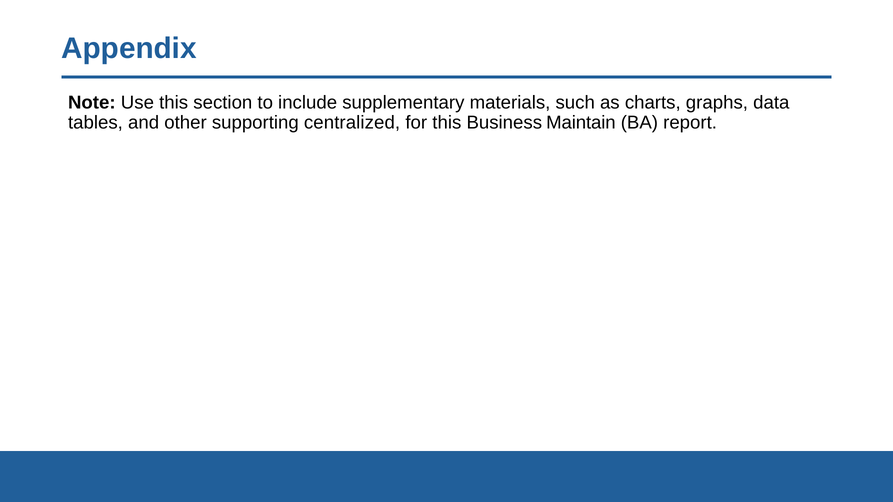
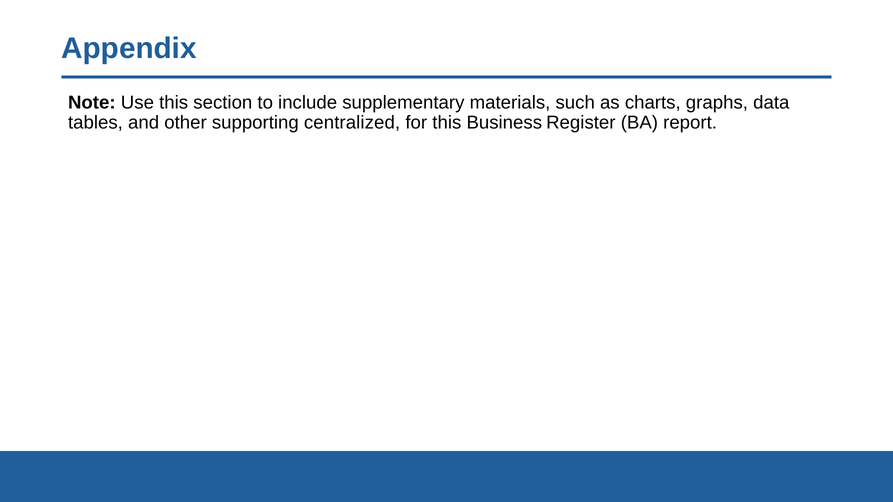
Maintain: Maintain -> Register (581, 123)
